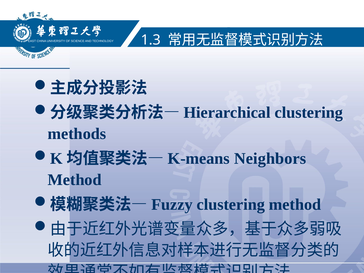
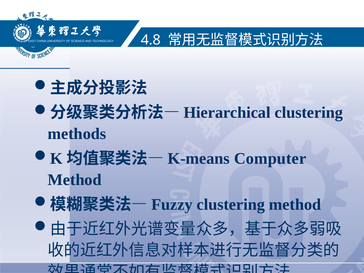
1.3: 1.3 -> 4.8 (151, 40)
Neighbors: Neighbors -> Computer (270, 158)
